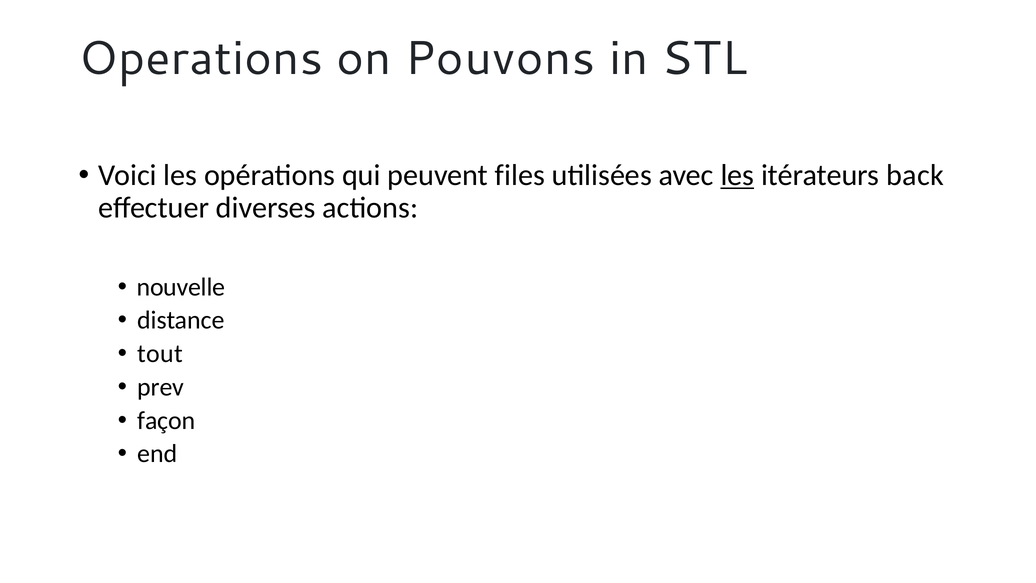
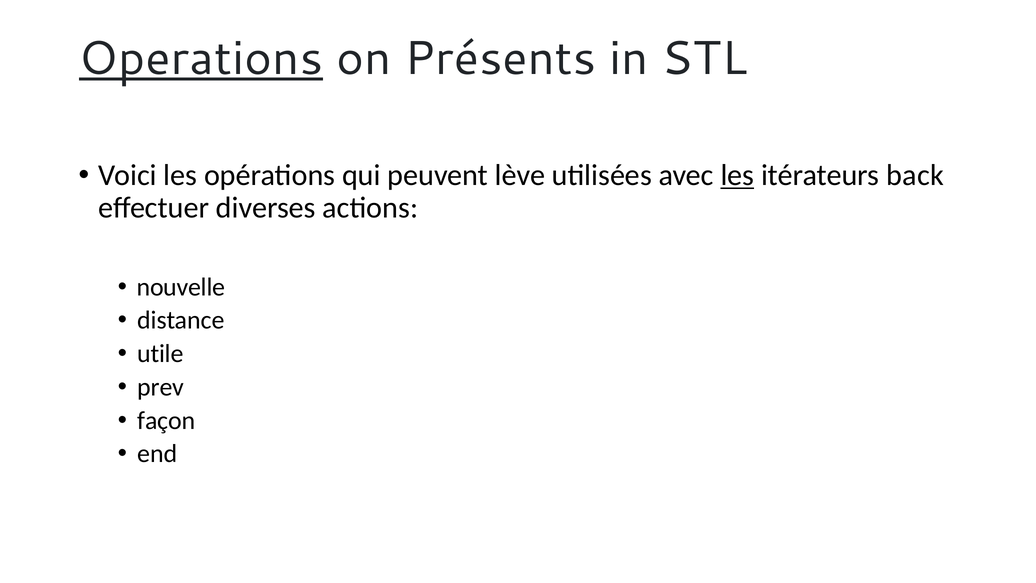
Operations underline: none -> present (201, 59)
Pouvons: Pouvons -> Présents (500, 59)
files: files -> lève (520, 175)
tout: tout -> utile (160, 354)
